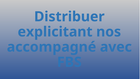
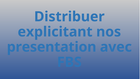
accompagné: accompagné -> presentation (52, 47)
